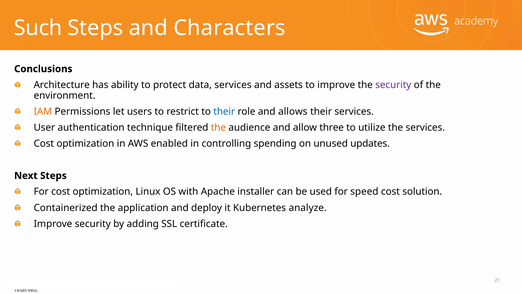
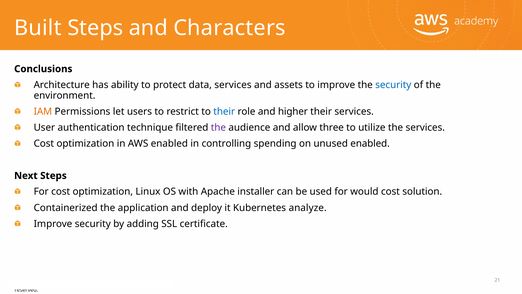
Such: Such -> Built (38, 28)
security colour: purple -> blue (393, 85)
allows: allows -> higher (293, 111)
the colour: orange -> purple (218, 127)
unused updates: updates -> enabled (370, 143)
speed: speed -> would (364, 192)
